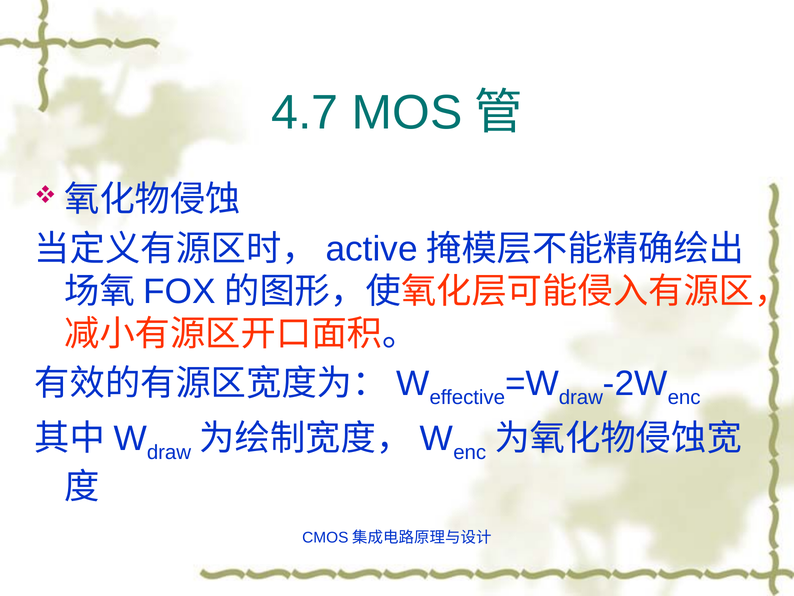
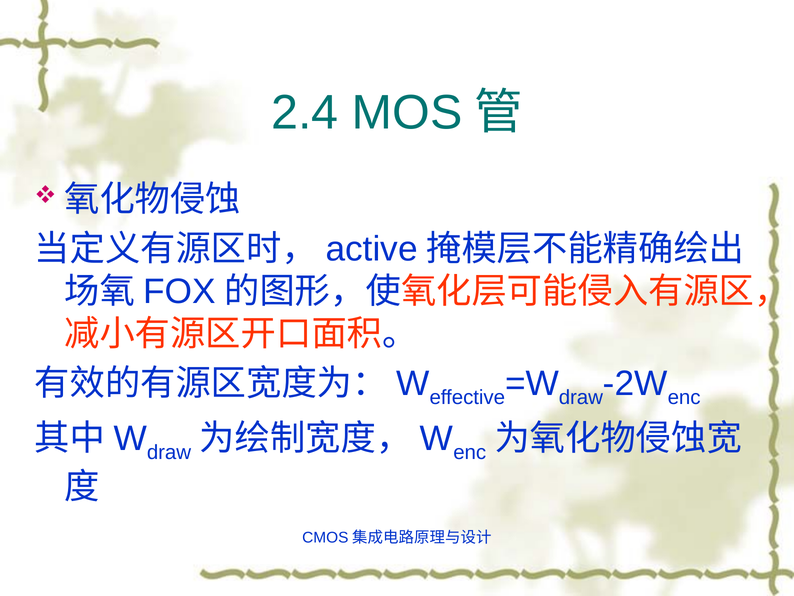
4.7: 4.7 -> 2.4 (305, 113)
